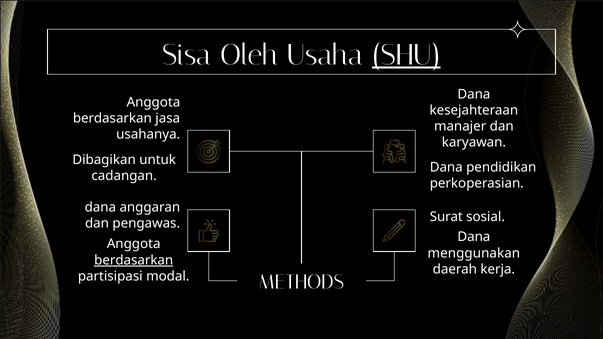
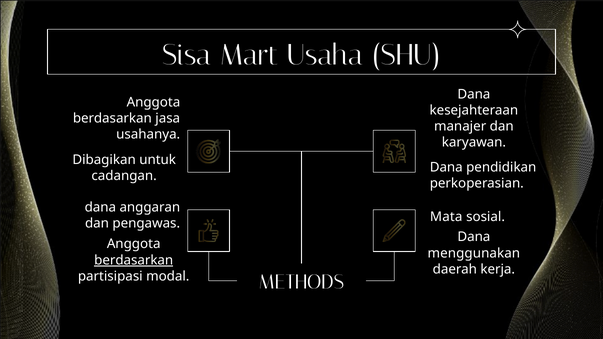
Oleh: Oleh -> Mart (249, 55)
SHU underline: present -> none (406, 55)
Surat: Surat -> Mata (446, 217)
